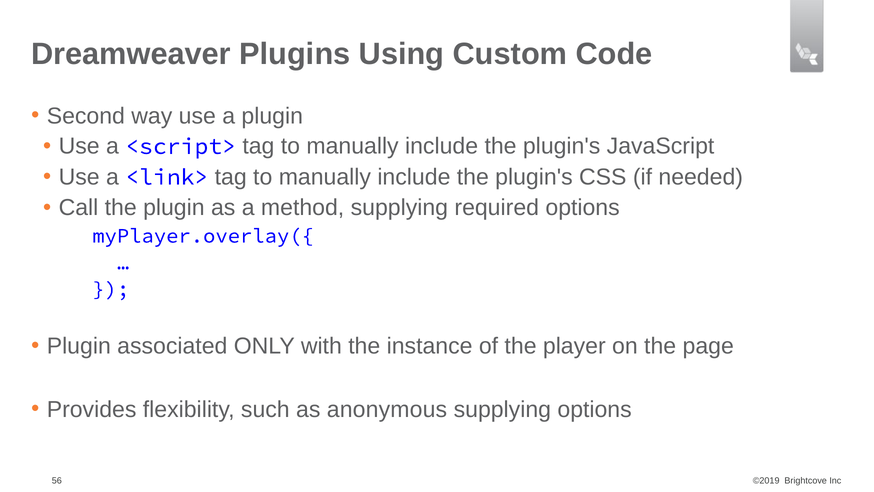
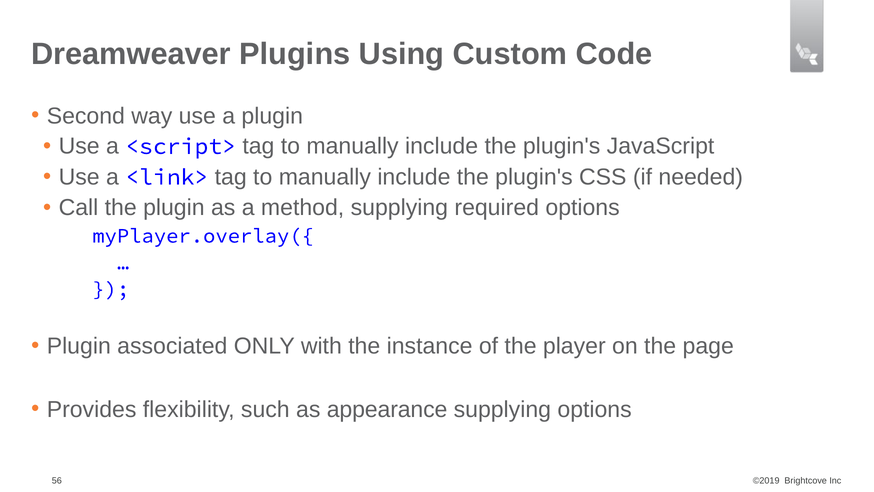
anonymous: anonymous -> appearance (387, 409)
